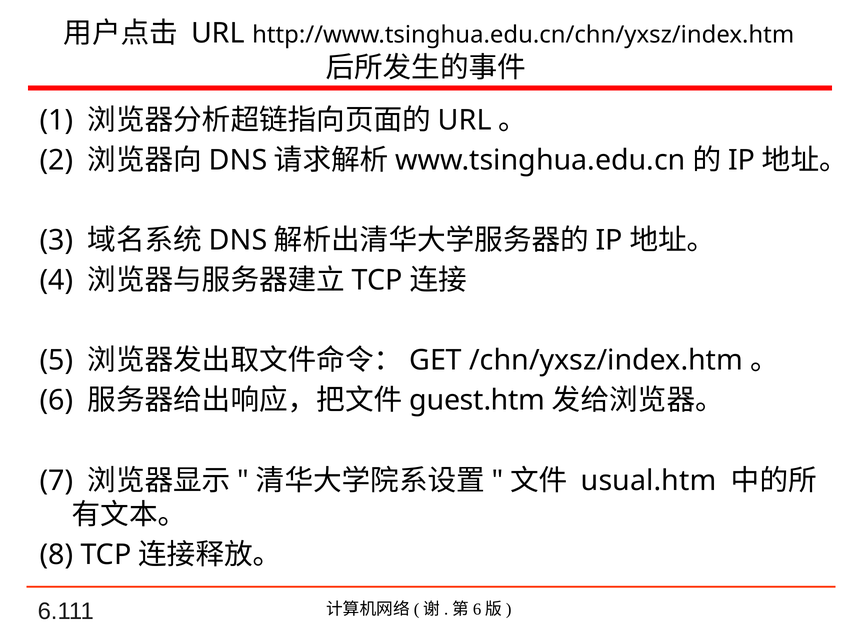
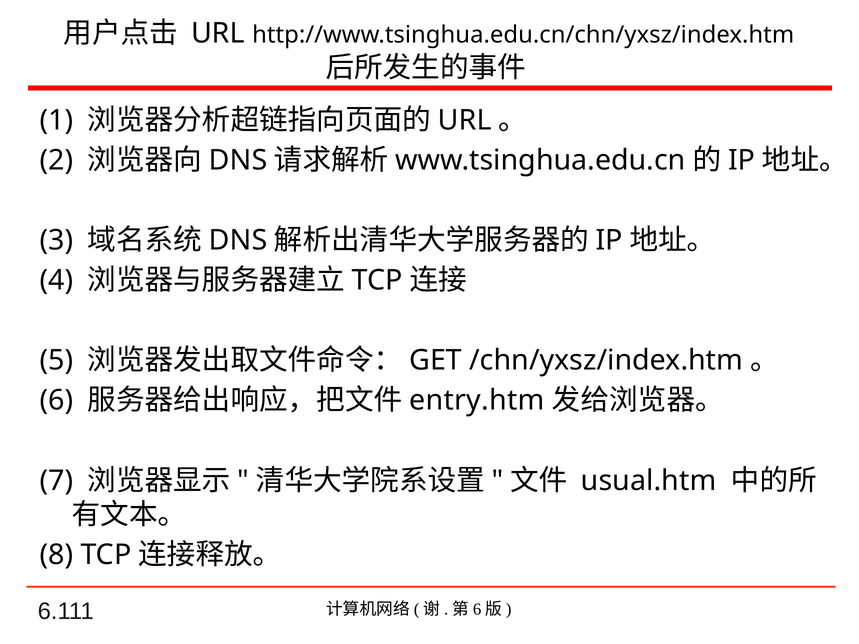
guest.htm: guest.htm -> entry.htm (477, 401)
